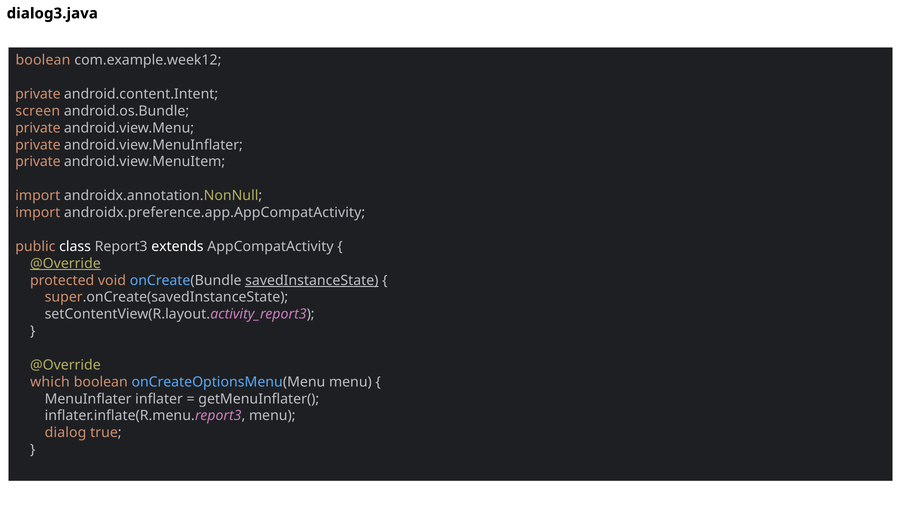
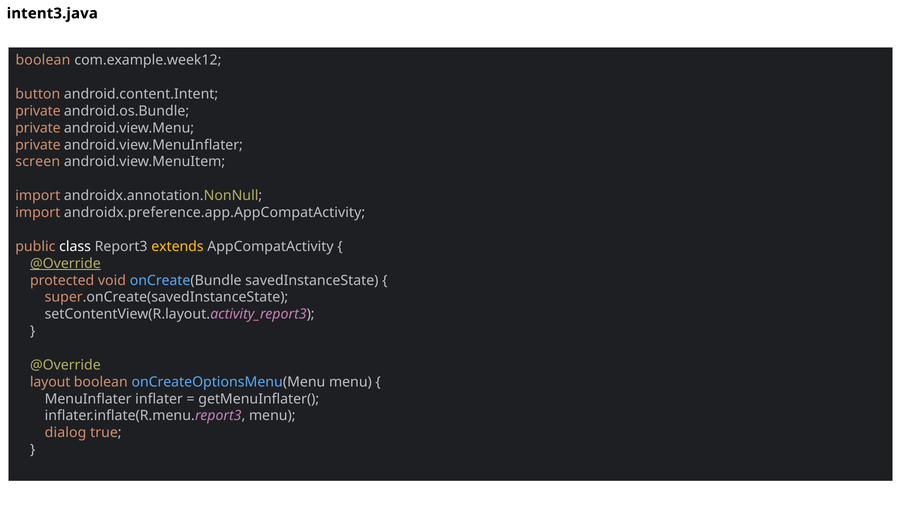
dialog3.java: dialog3.java -> intent3.java (52, 13)
private: private -> button (38, 94)
screen: screen -> private (38, 111)
private: private -> screen (38, 162)
extends colour: white -> yellow (177, 247)
savedInstanceState underline: present -> none (312, 281)
which: which -> layout (50, 382)
